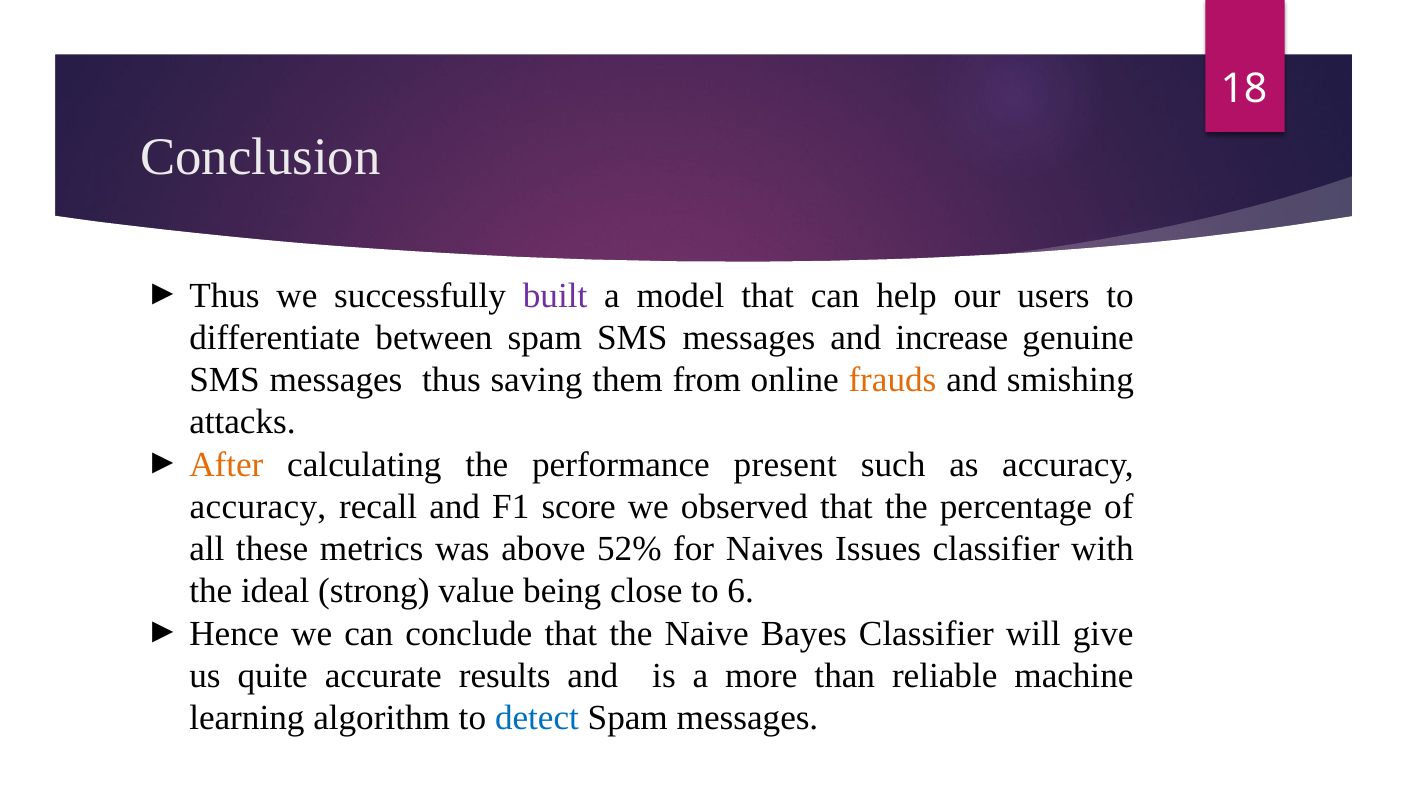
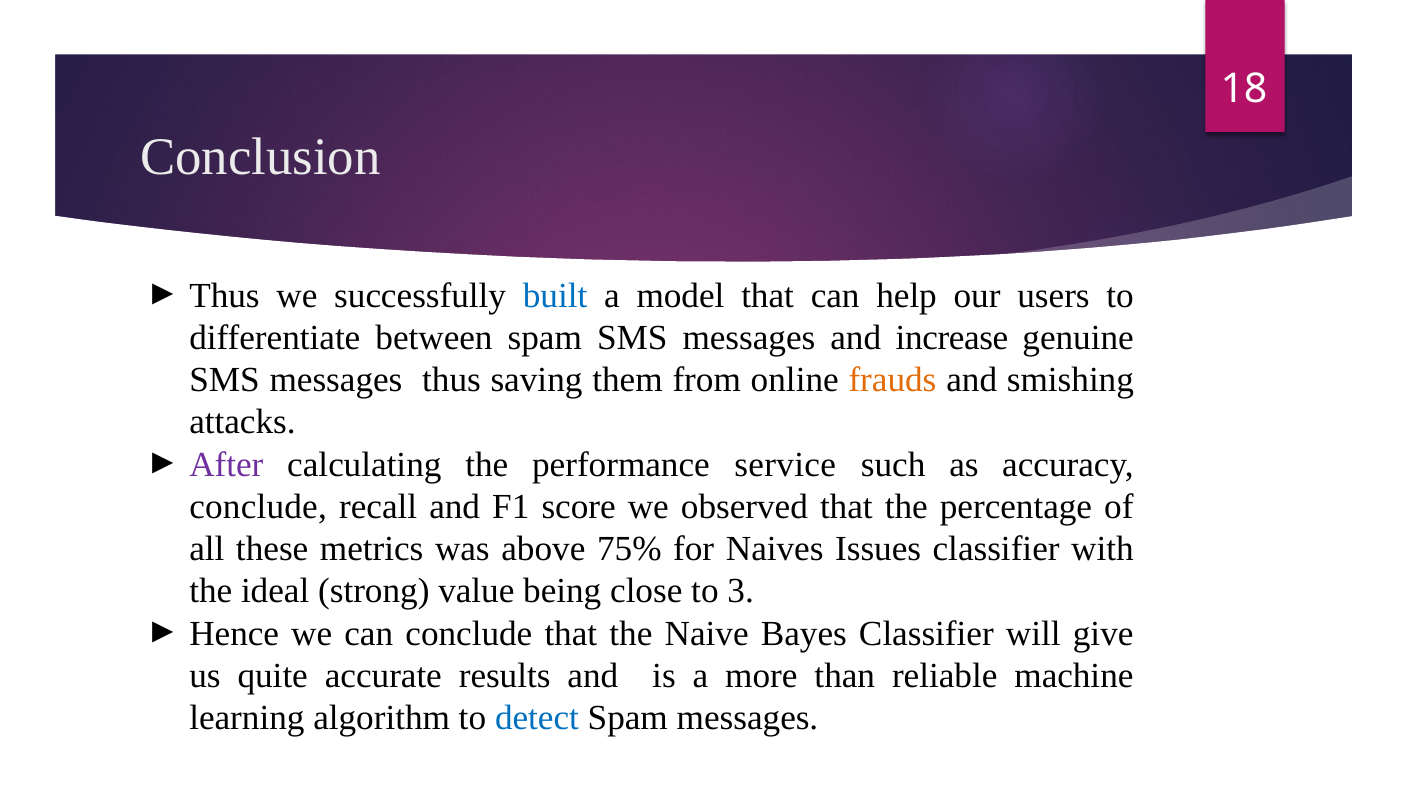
built colour: purple -> blue (555, 296)
After colour: orange -> purple (226, 465)
present: present -> service (785, 465)
accuracy: accuracy -> conclude (258, 507)
52%: 52% -> 75% (629, 549)
6: 6 -> 3 (741, 591)
